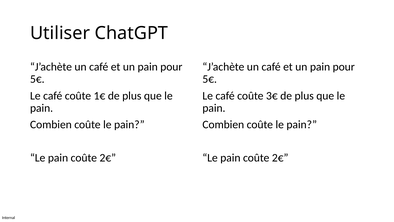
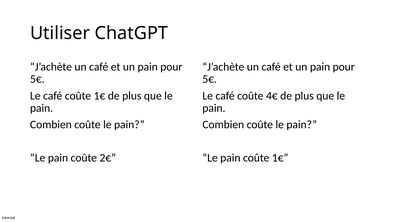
3€: 3€ -> 4€ (272, 96)
2€: 2€ -> 1€ (280, 158)
